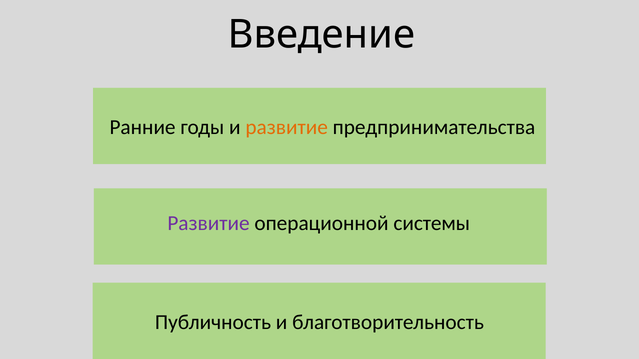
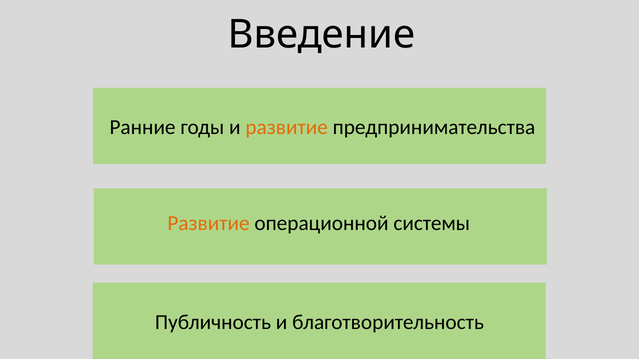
Развитие colour: purple -> orange (208, 223)
